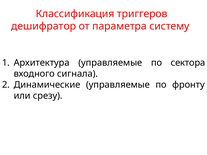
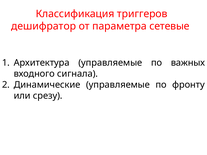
систему: систему -> сетевые (169, 26)
сектора: сектора -> важных (188, 63)
